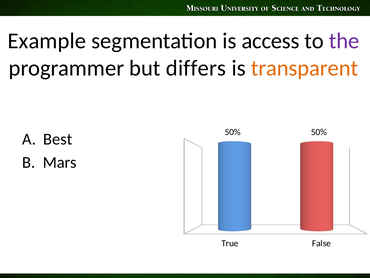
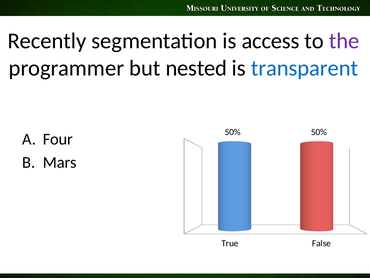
Example: Example -> Recently (47, 41)
differs: differs -> nested (196, 68)
transparent colour: orange -> blue (305, 68)
Best: Best -> Four (58, 139)
